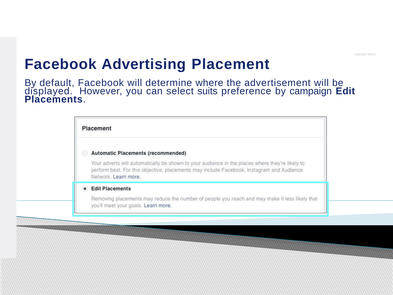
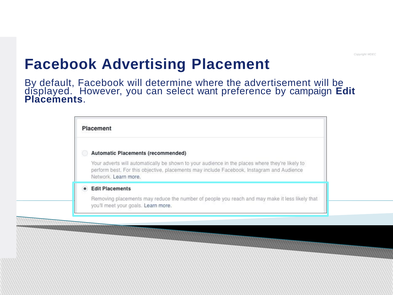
suits: suits -> want (208, 91)
